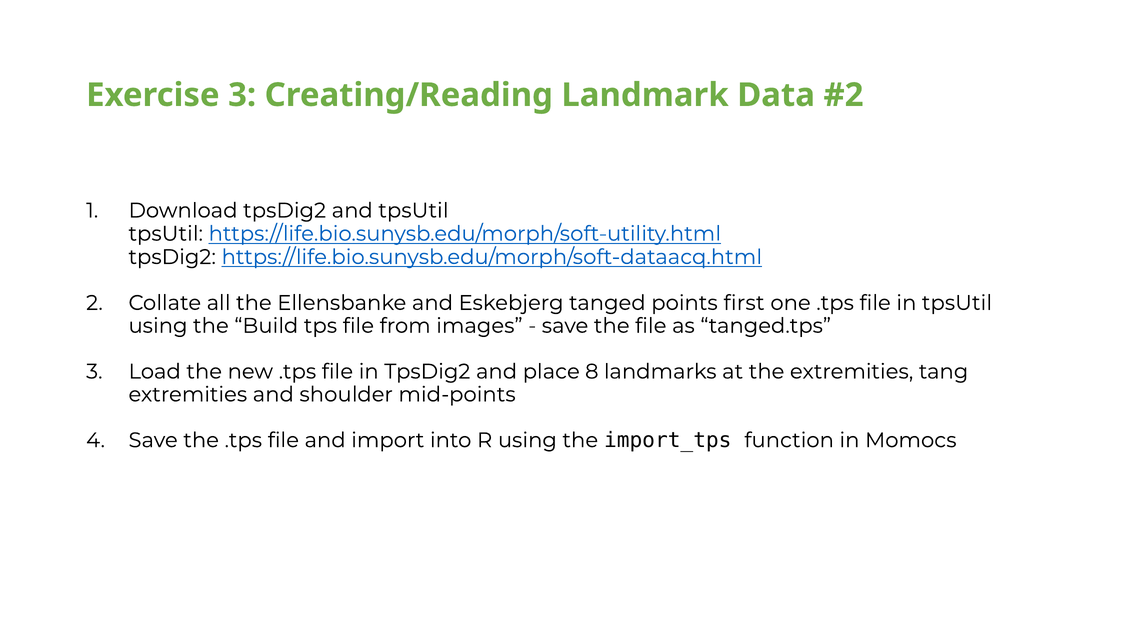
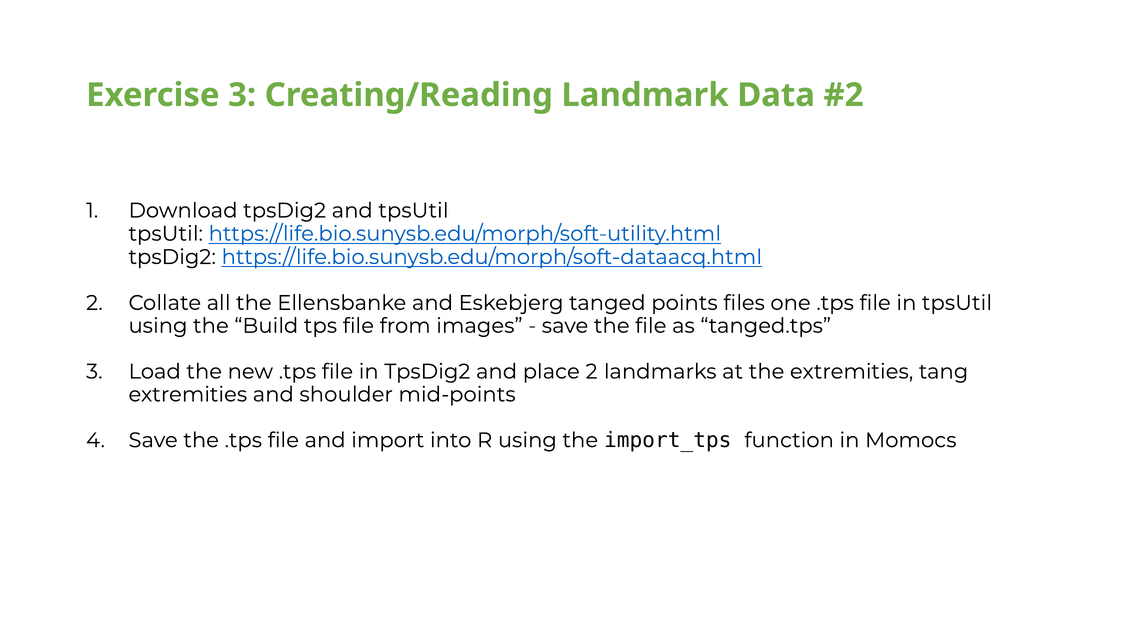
first: first -> files (744, 303)
place 8: 8 -> 2 (592, 371)
